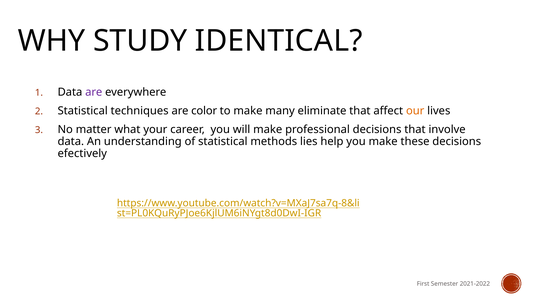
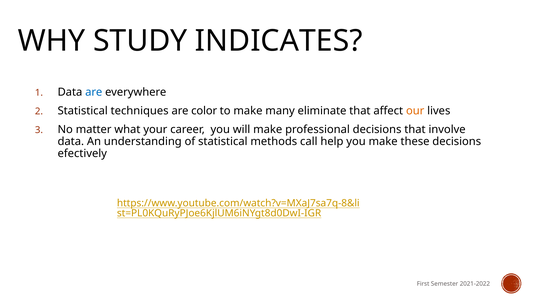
IDENTICAL: IDENTICAL -> INDICATES (279, 41)
are colour: purple -> blue (94, 92)
lies: lies -> call (309, 142)
